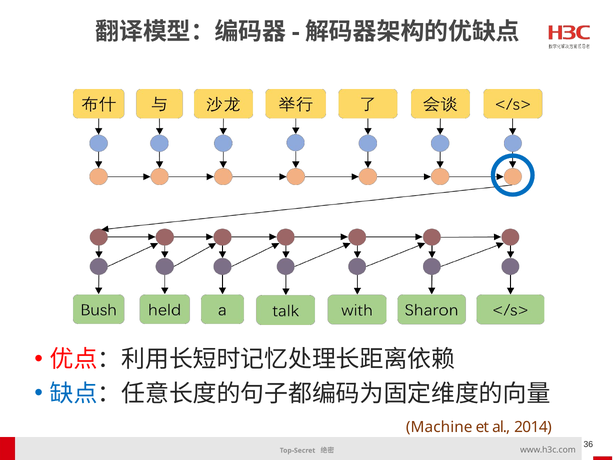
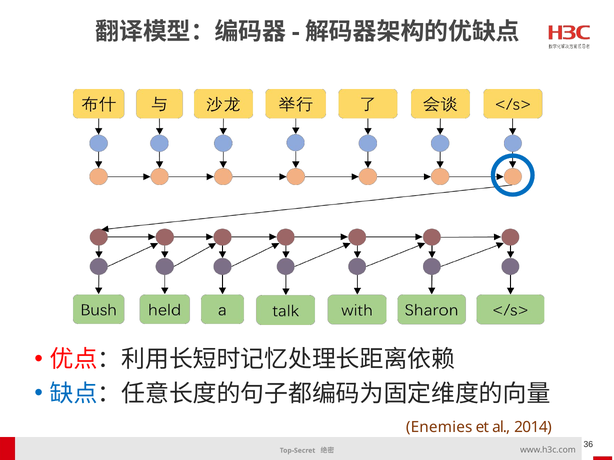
Machine: Machine -> Enemies (439, 428)
